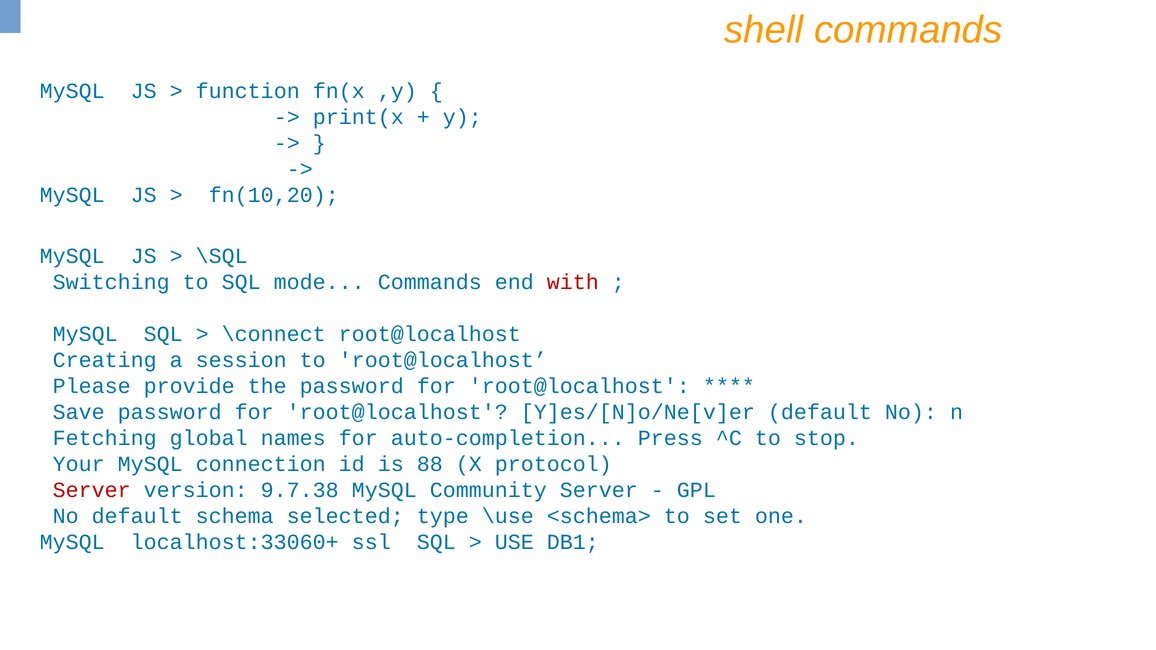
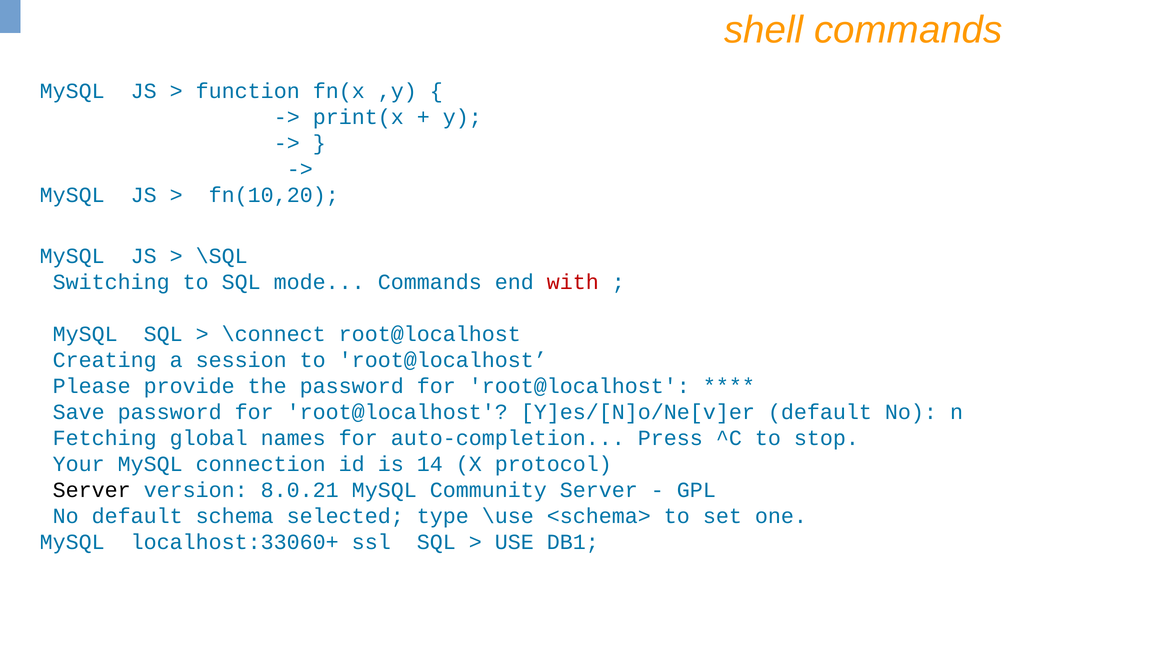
88: 88 -> 14 (430, 464)
Server colour: red -> black (92, 490)
9.7.38: 9.7.38 -> 8.0.21 (300, 490)
